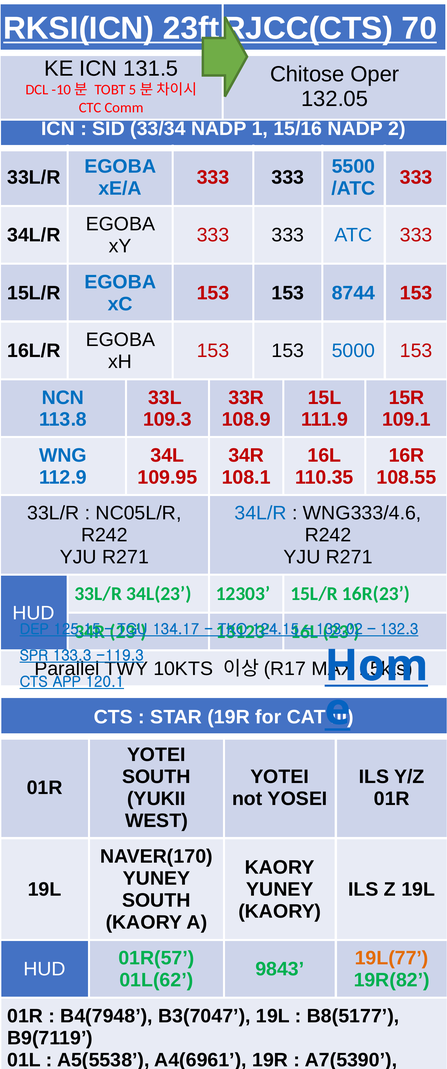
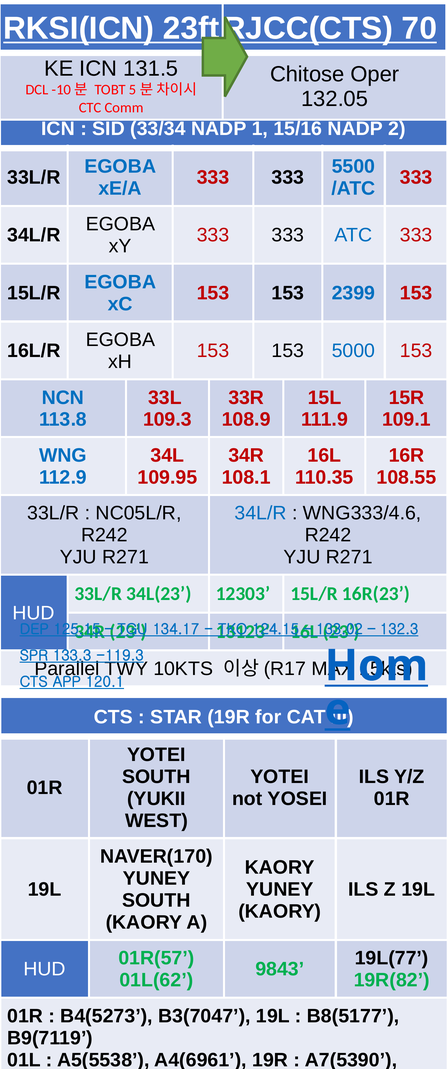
8744: 8744 -> 2399 (353, 293)
19L(77 colour: orange -> black (392, 959)
B4(7948: B4(7948 -> B4(5273 (107, 1017)
